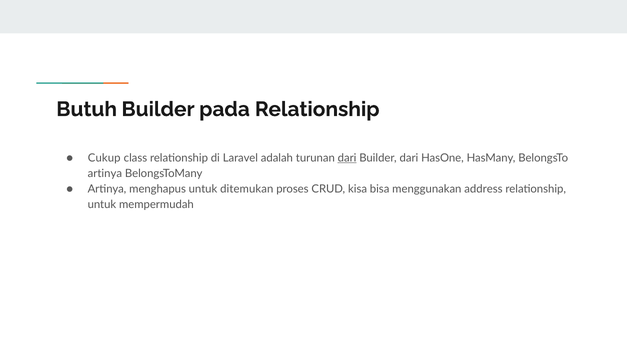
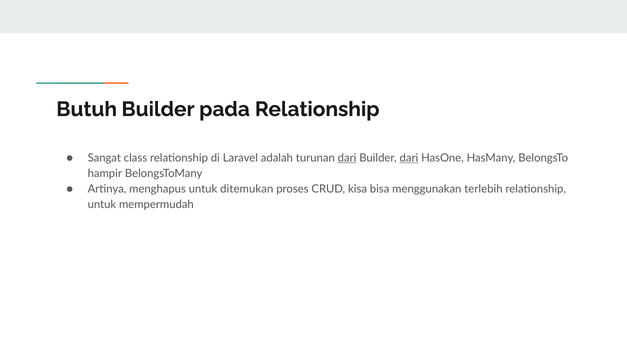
Cukup: Cukup -> Sangat (104, 158)
dari underline: none -> present (409, 158)
artinya: artinya -> hampir (105, 174)
address: address -> terlebih (483, 189)
